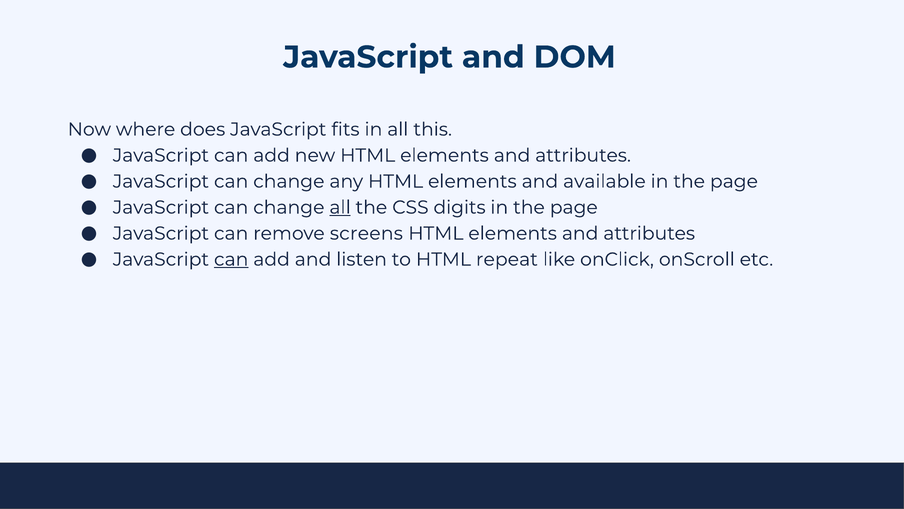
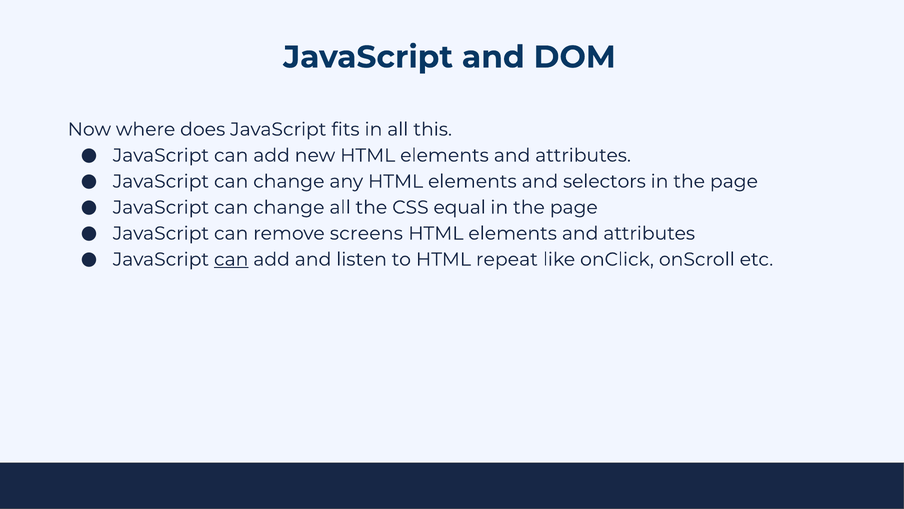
available: available -> selectors (604, 181)
all underline: present -> none (340, 207)
digits: digits -> equal (460, 207)
